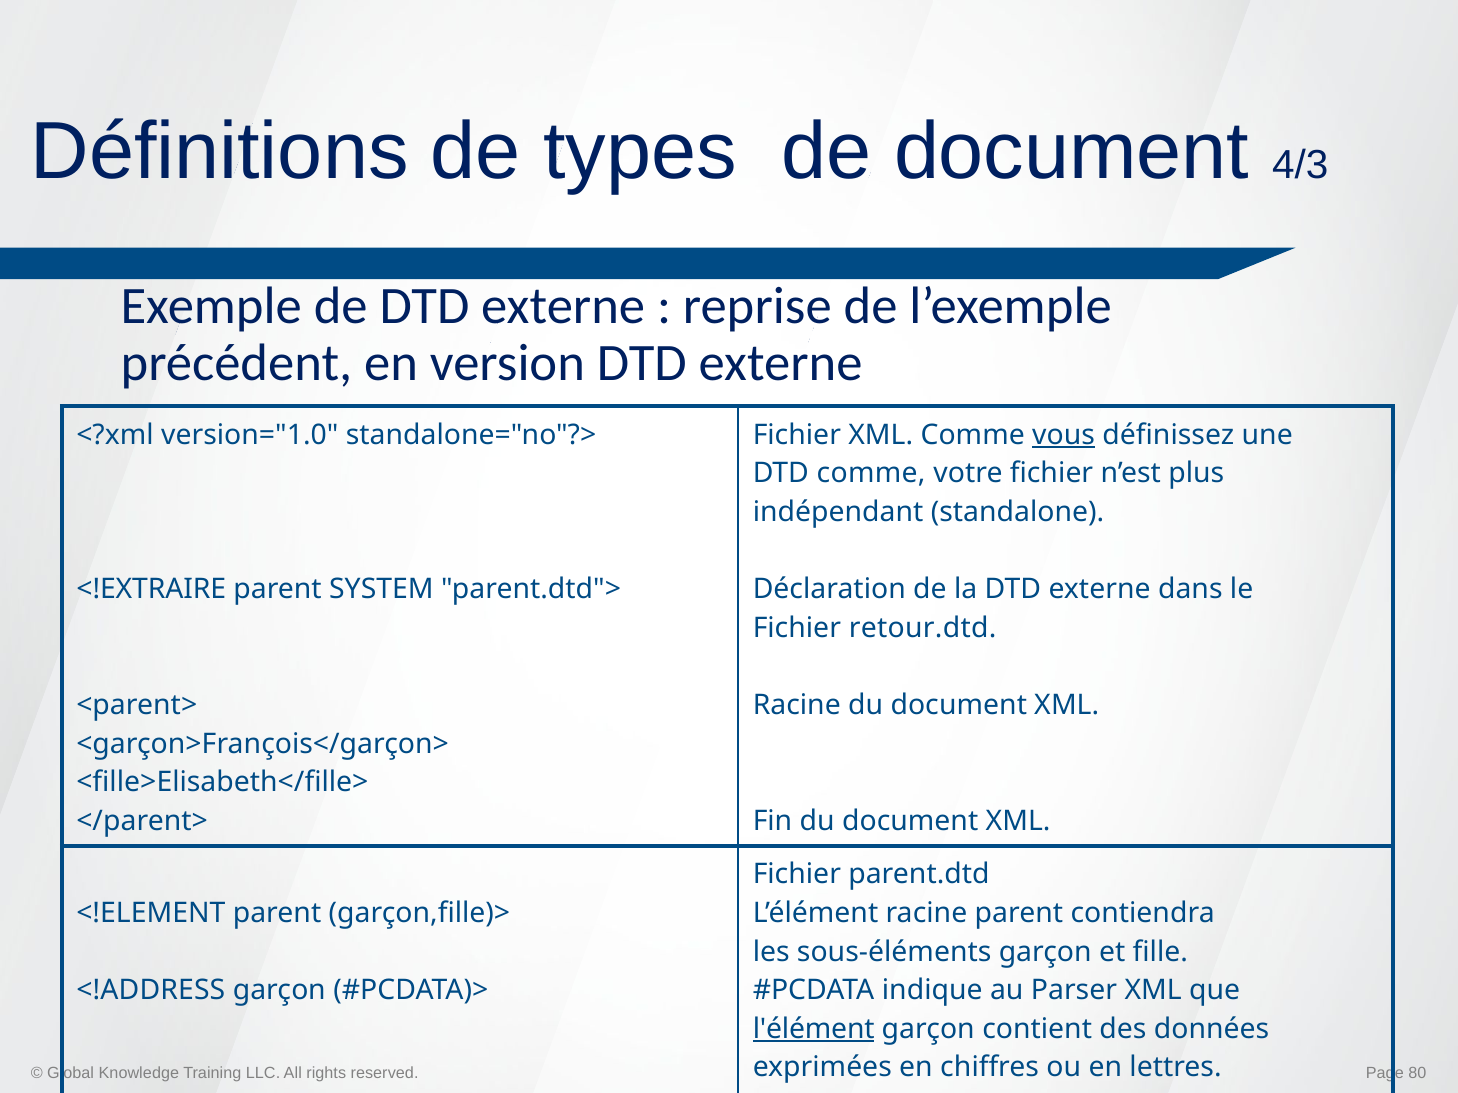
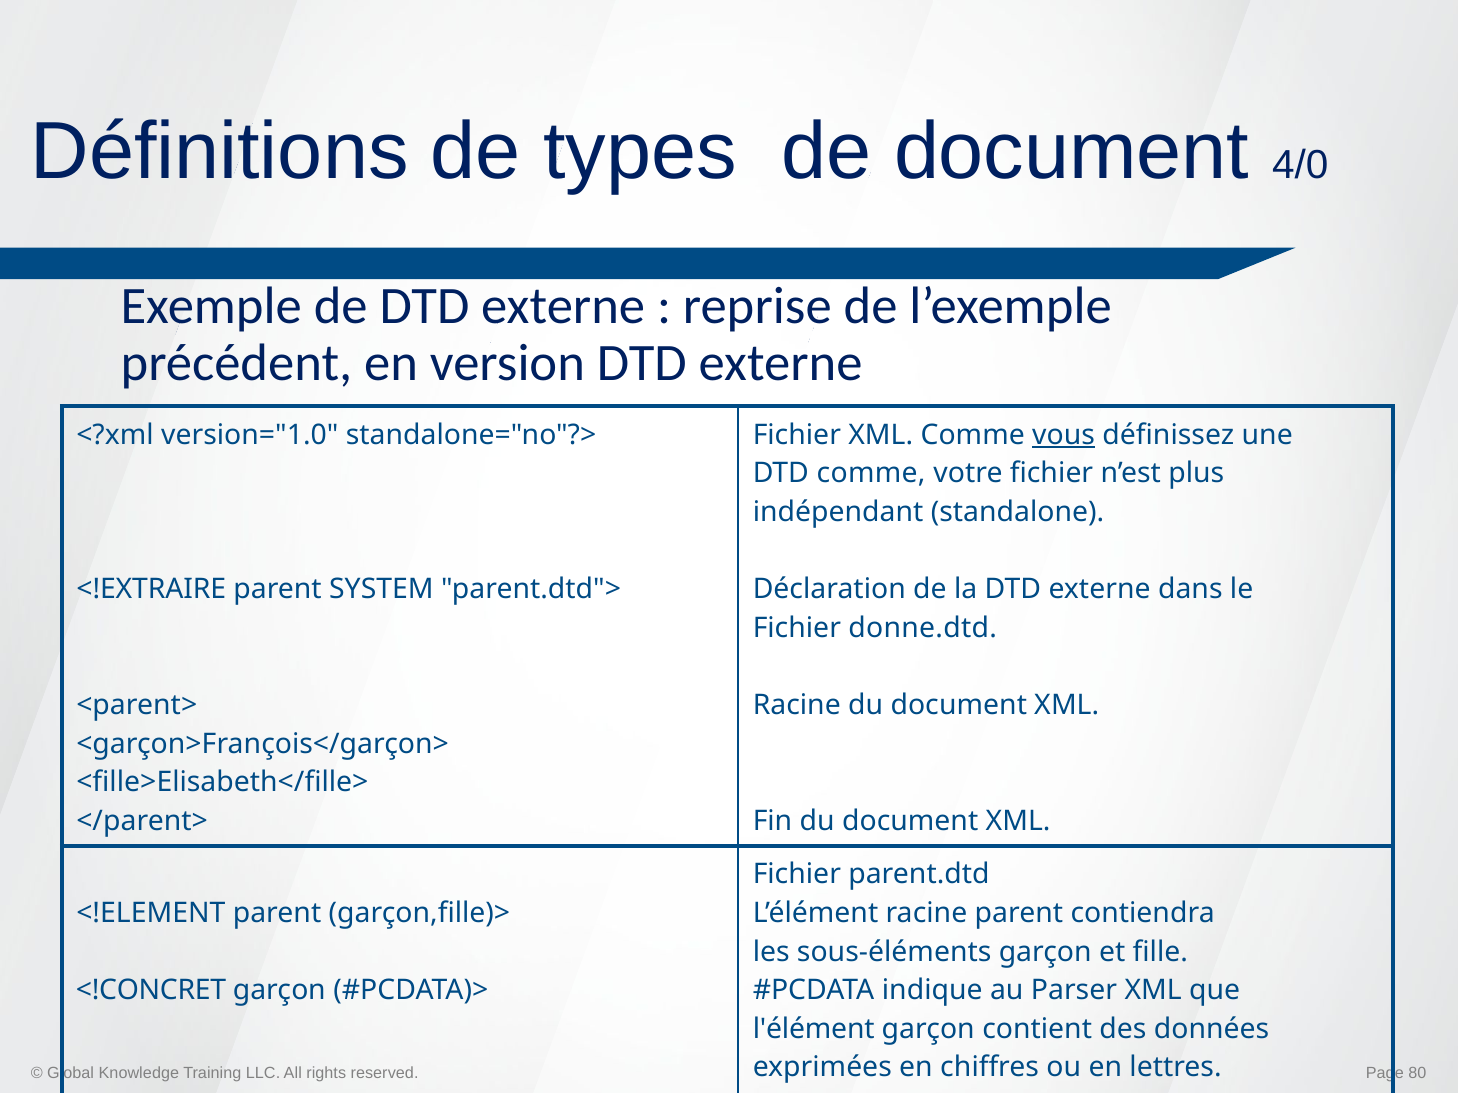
4/3: 4/3 -> 4/0 (1300, 165)
retour.dtd: retour.dtd -> donne.dtd (923, 628)
<!ADDRESS: <!ADDRESS -> <!CONCRET (151, 991)
l'élément underline: present -> none (814, 1029)
